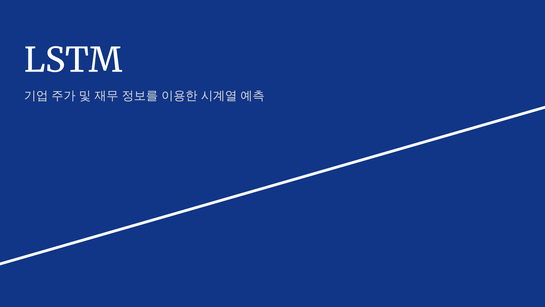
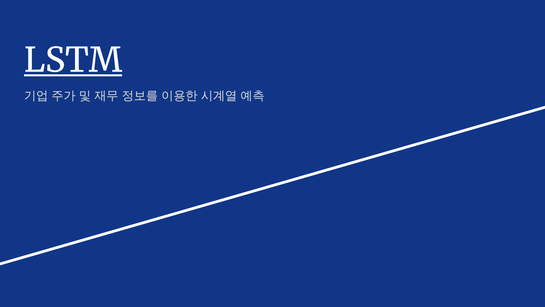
LSTM underline: none -> present (73, 60)
